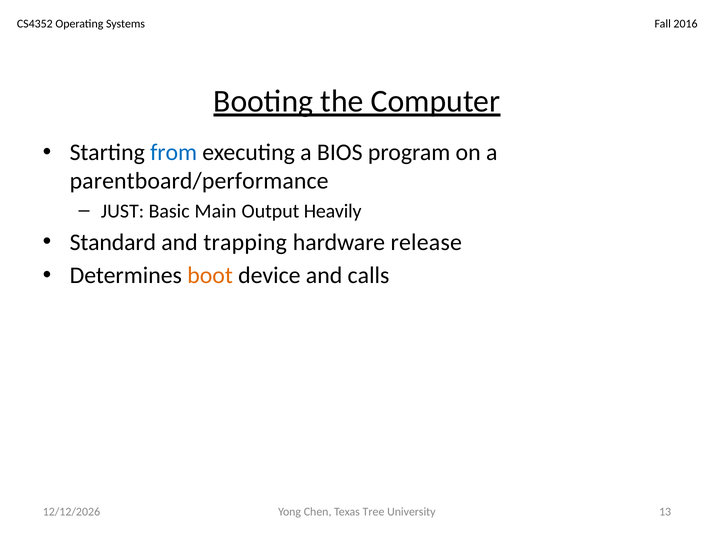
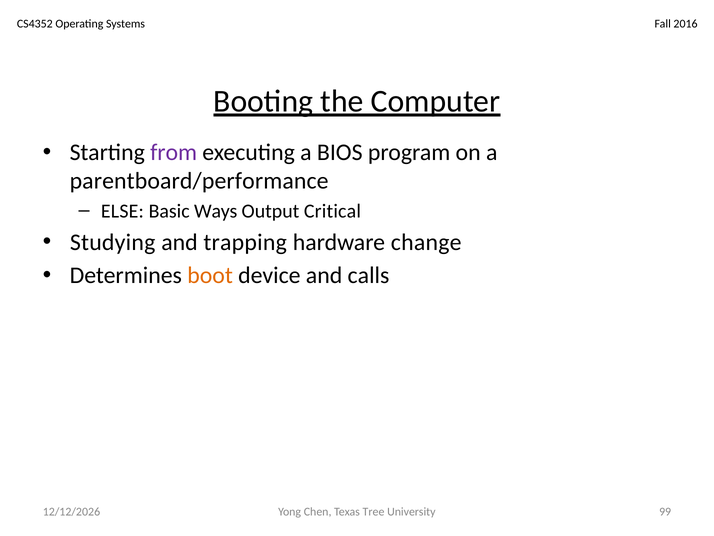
from colour: blue -> purple (174, 152)
JUST: JUST -> ELSE (122, 211)
Main: Main -> Ways (216, 211)
Heavily: Heavily -> Critical (332, 211)
Standard: Standard -> Studying (113, 242)
release: release -> change (426, 242)
13: 13 -> 99 (665, 511)
